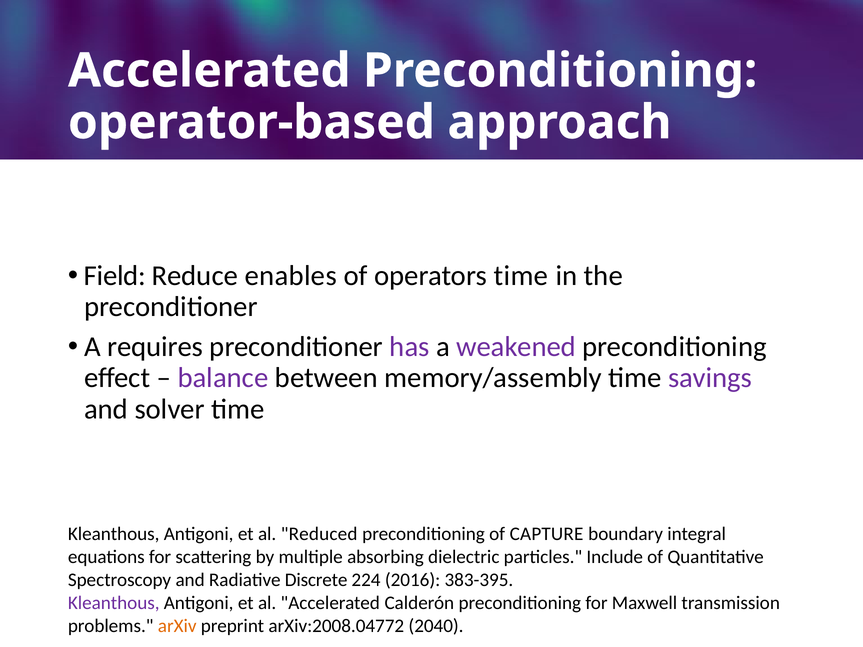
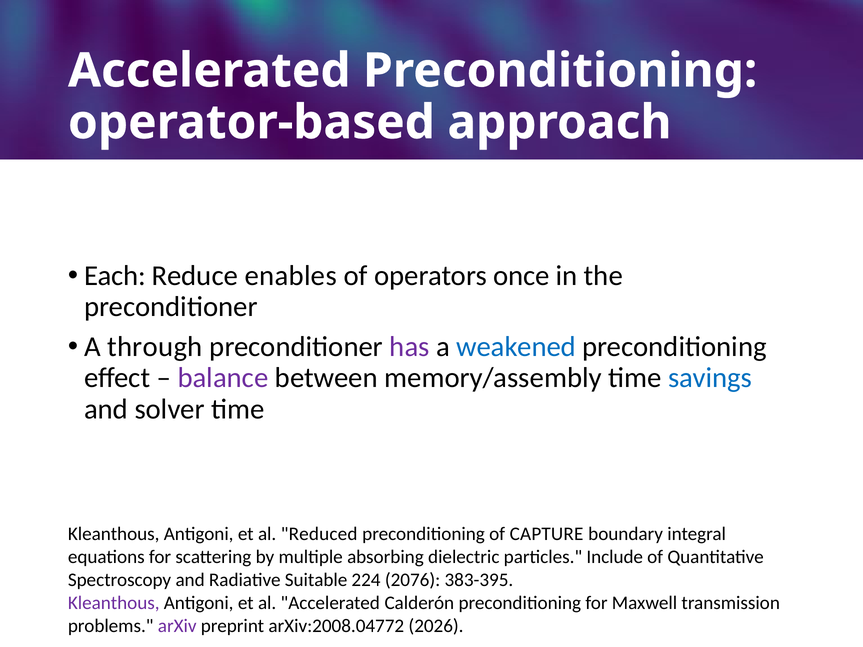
Field: Field -> Each (115, 276)
operators time: time -> once (521, 276)
requires: requires -> through (155, 347)
weakened colour: purple -> blue (516, 347)
savings colour: purple -> blue (710, 378)
Discrete: Discrete -> Suitable (316, 580)
2016: 2016 -> 2076 (413, 580)
arXiv colour: orange -> purple (177, 626)
2040: 2040 -> 2026 (436, 626)
